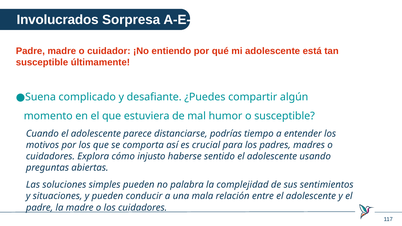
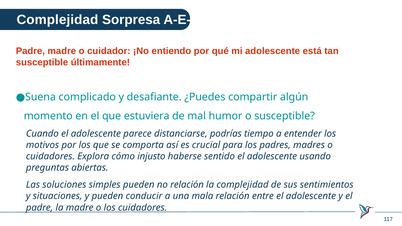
Involucrados: Involucrados -> Complejidad (57, 20)
no palabra: palabra -> relación (187, 185)
